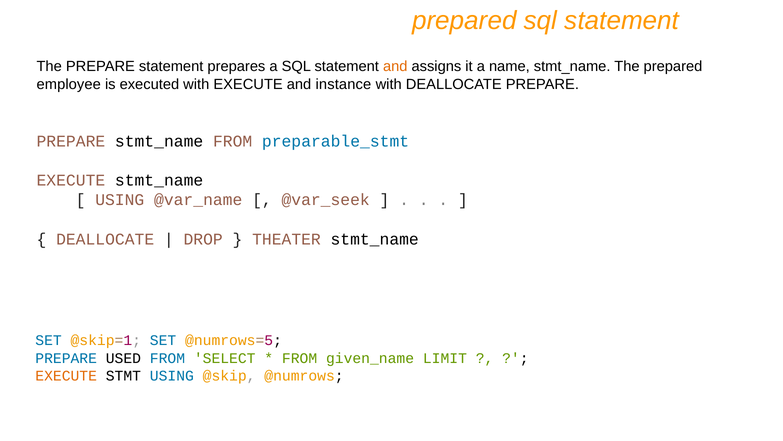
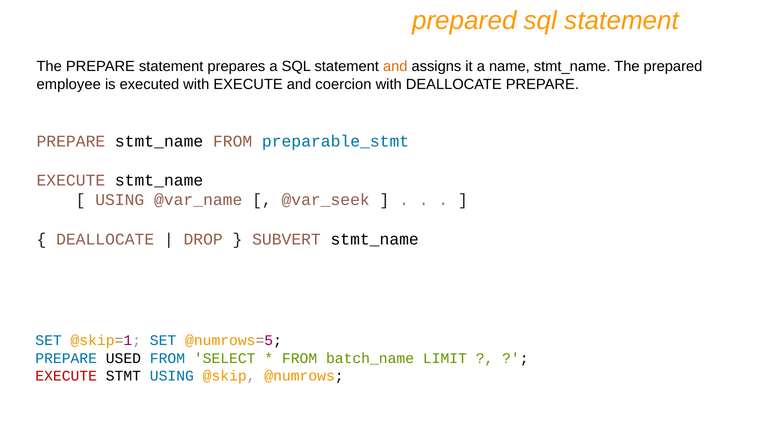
instance: instance -> coercion (343, 84)
THEATER: THEATER -> SUBVERT (286, 239)
given_name: given_name -> batch_name (370, 358)
EXECUTE colour: orange -> red (66, 375)
